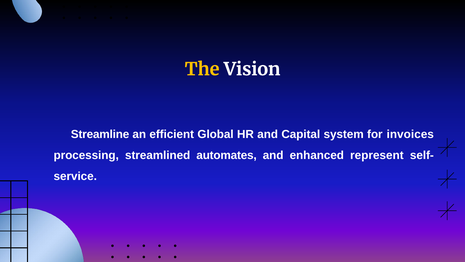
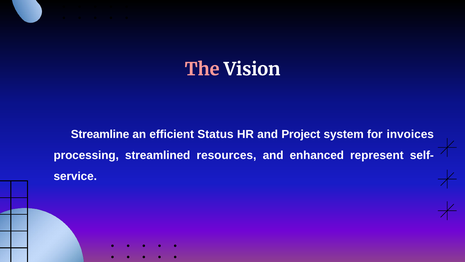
The colour: yellow -> pink (202, 69)
Global: Global -> Status (215, 134)
Capital: Capital -> Project (301, 134)
automates: automates -> resources (226, 155)
